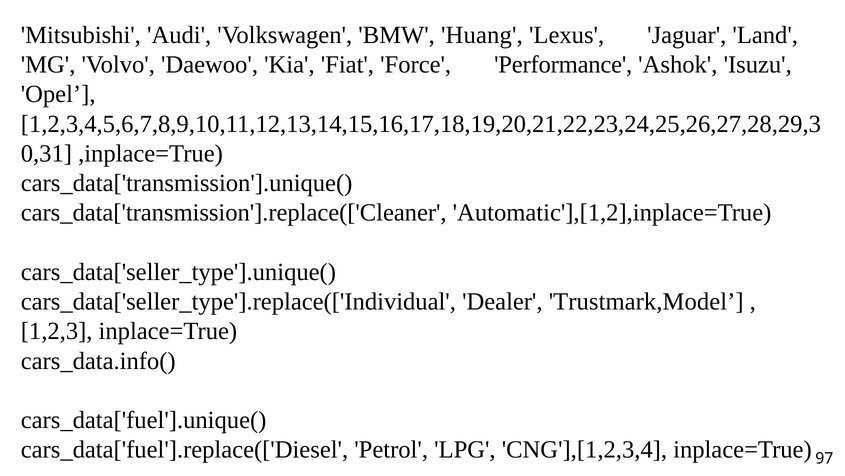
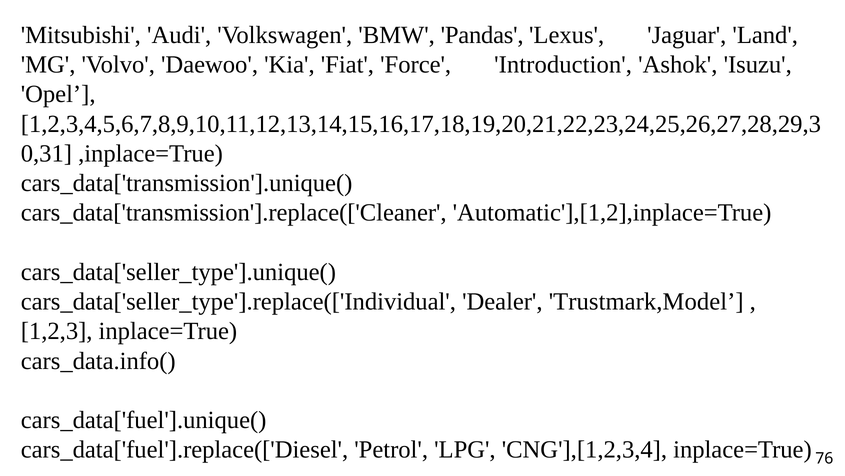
Huang: Huang -> Pandas (482, 35)
Performance: Performance -> Introduction (563, 64)
97: 97 -> 76 (824, 458)
